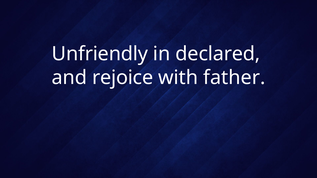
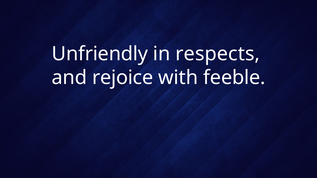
declared: declared -> respects (218, 54)
father: father -> feeble (234, 78)
